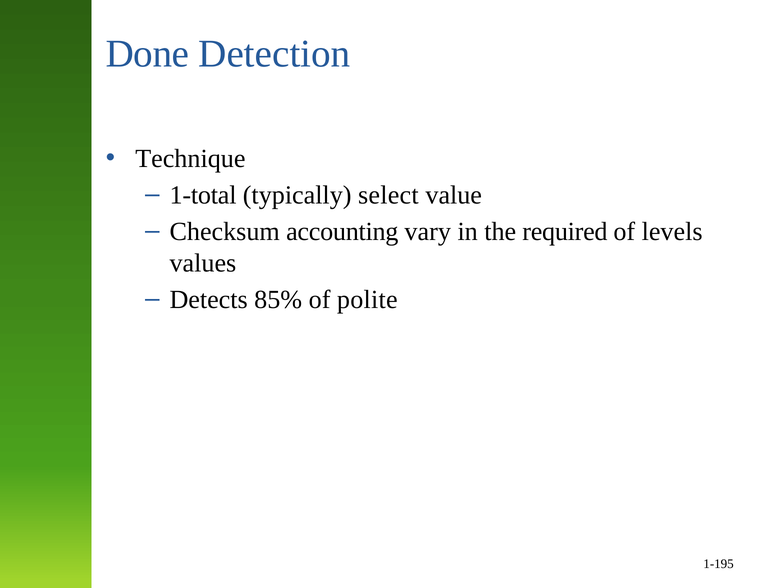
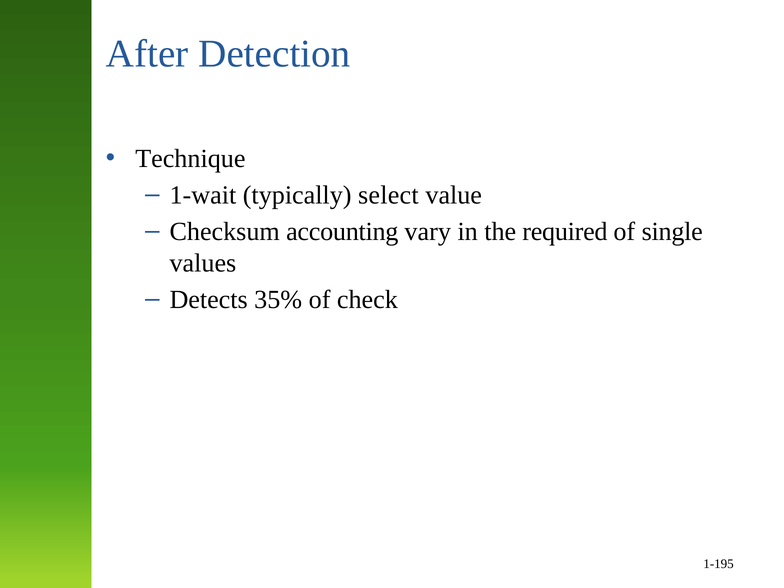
Done: Done -> After (147, 54)
1-total: 1-total -> 1-wait (203, 195)
levels: levels -> single (672, 232)
85%: 85% -> 35% (278, 300)
polite: polite -> check (367, 300)
